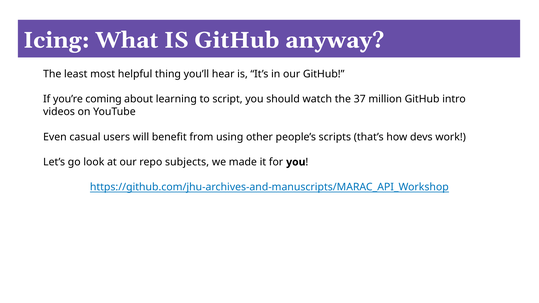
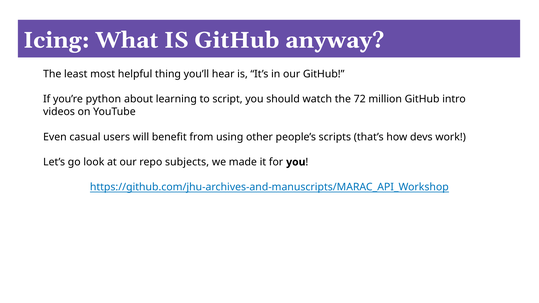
coming: coming -> python (103, 99)
37: 37 -> 72 (360, 99)
